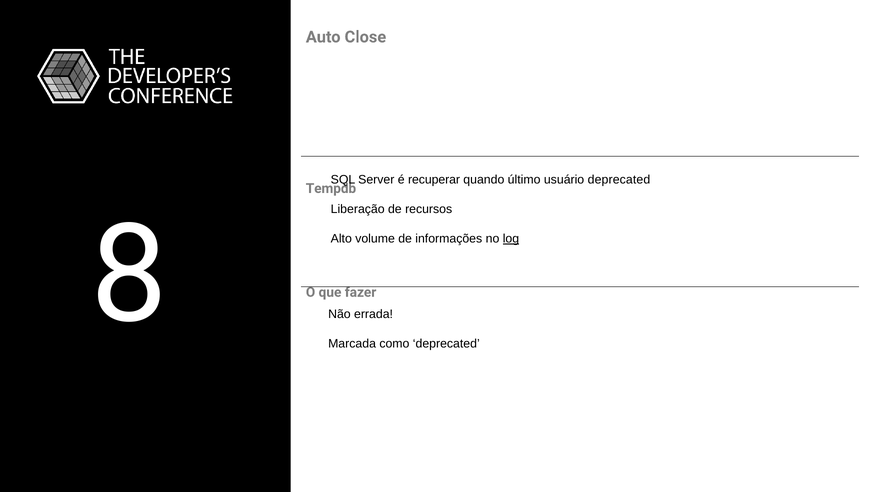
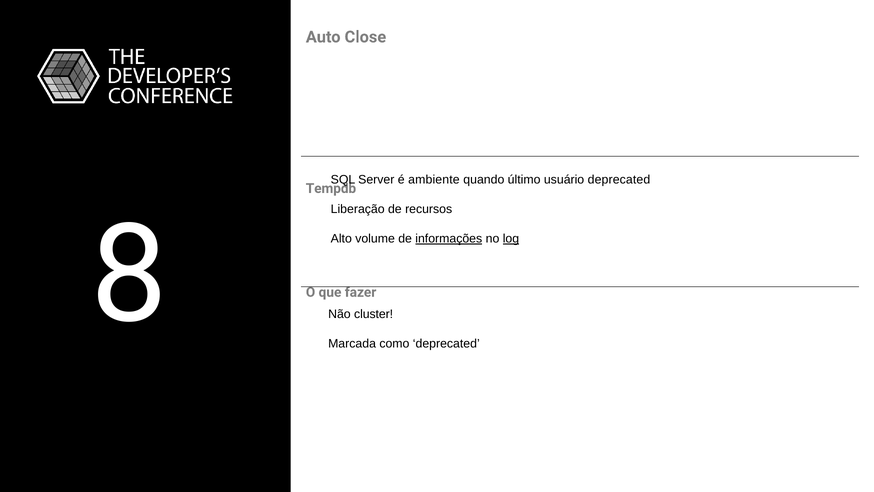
recuperar: recuperar -> ambiente (434, 180)
informações underline: none -> present (449, 239)
errada: errada -> cluster (374, 314)
